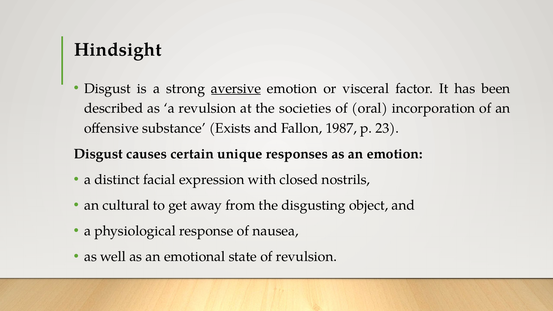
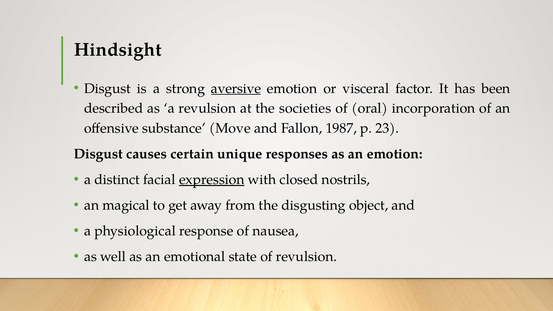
Exists: Exists -> Move (230, 128)
expression underline: none -> present (212, 180)
cultural: cultural -> magical (126, 205)
